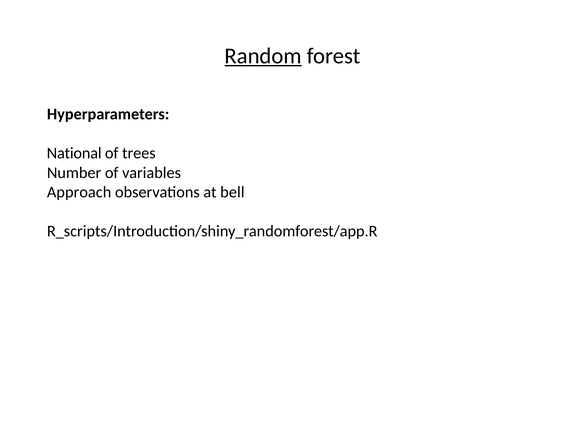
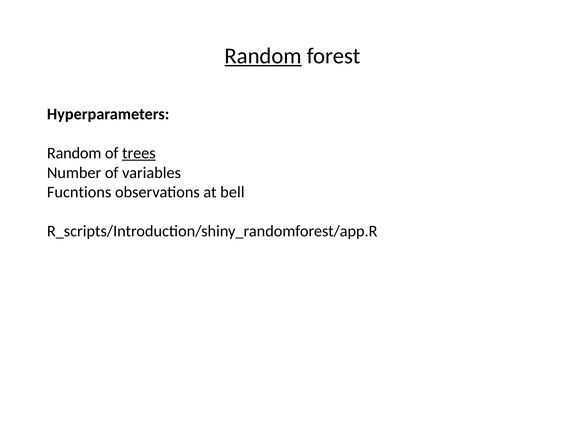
National: National -> Random (74, 153)
trees underline: none -> present (139, 153)
Approach: Approach -> Fucntions (79, 192)
